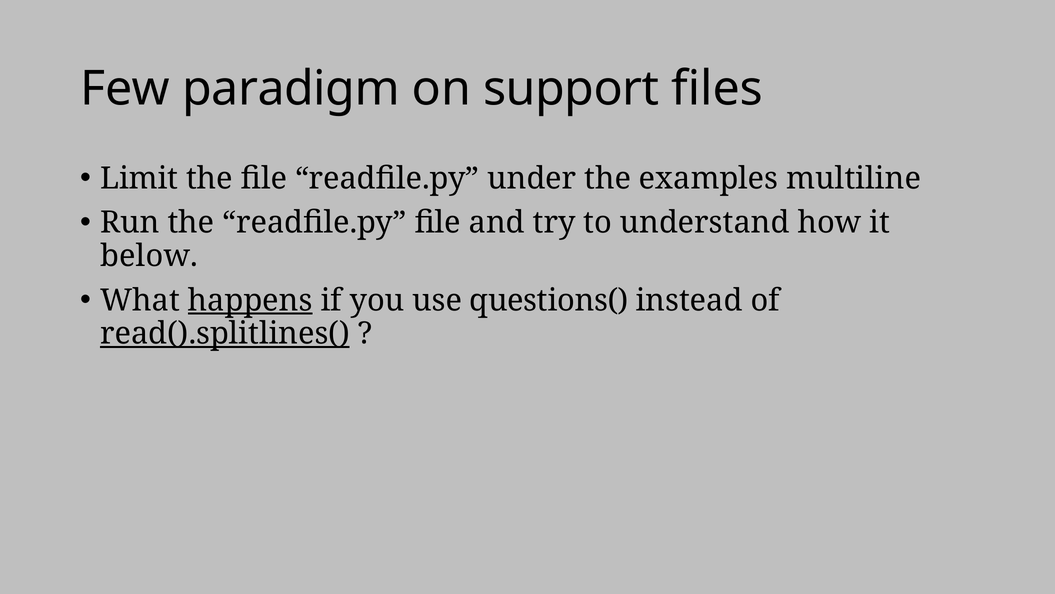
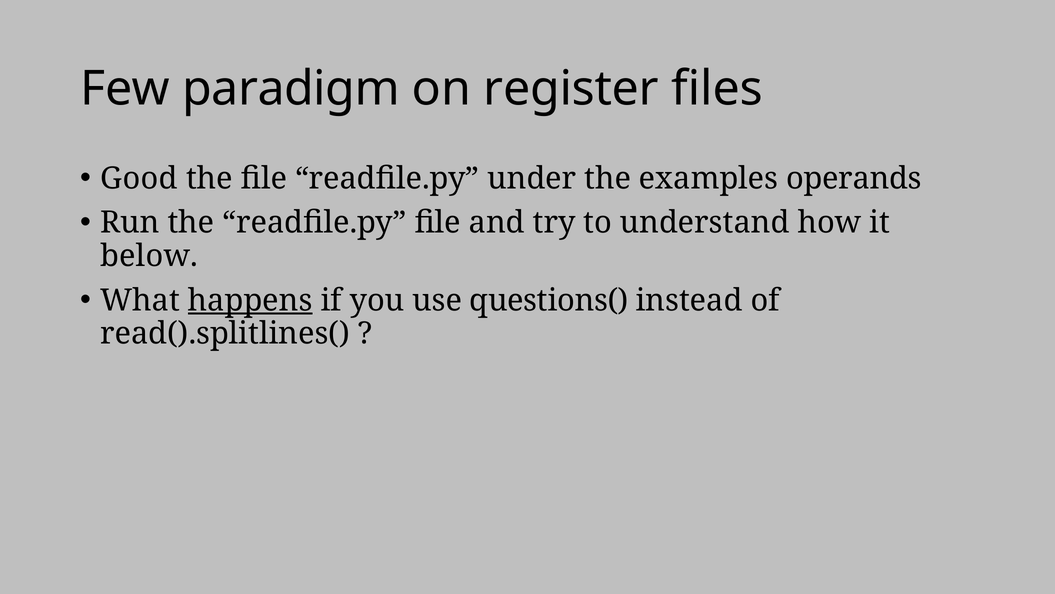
support: support -> register (571, 89)
Limit: Limit -> Good (139, 178)
multiline: multiline -> operands (854, 178)
read().splitlines( underline: present -> none (225, 333)
